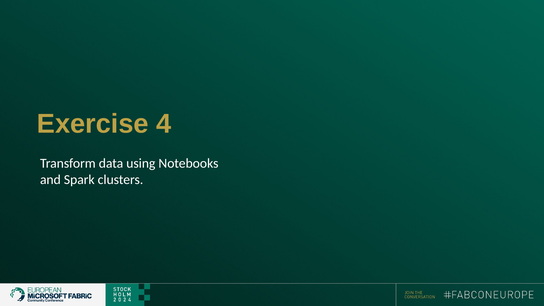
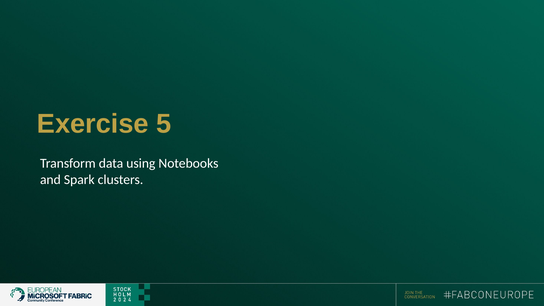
4: 4 -> 5 (164, 124)
